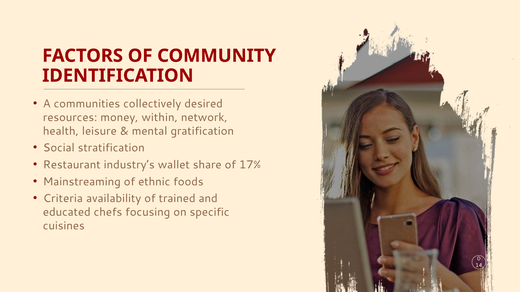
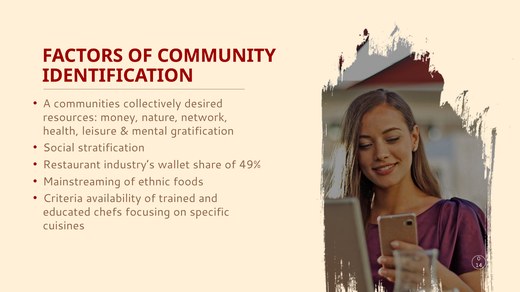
within: within -> nature (160, 118)
17%: 17% -> 49% (250, 165)
